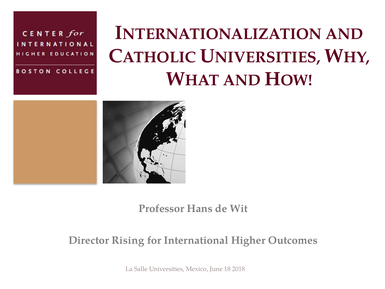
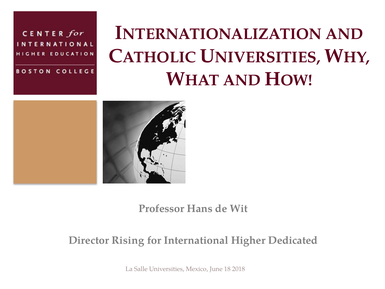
Outcomes: Outcomes -> Dedicated (293, 240)
